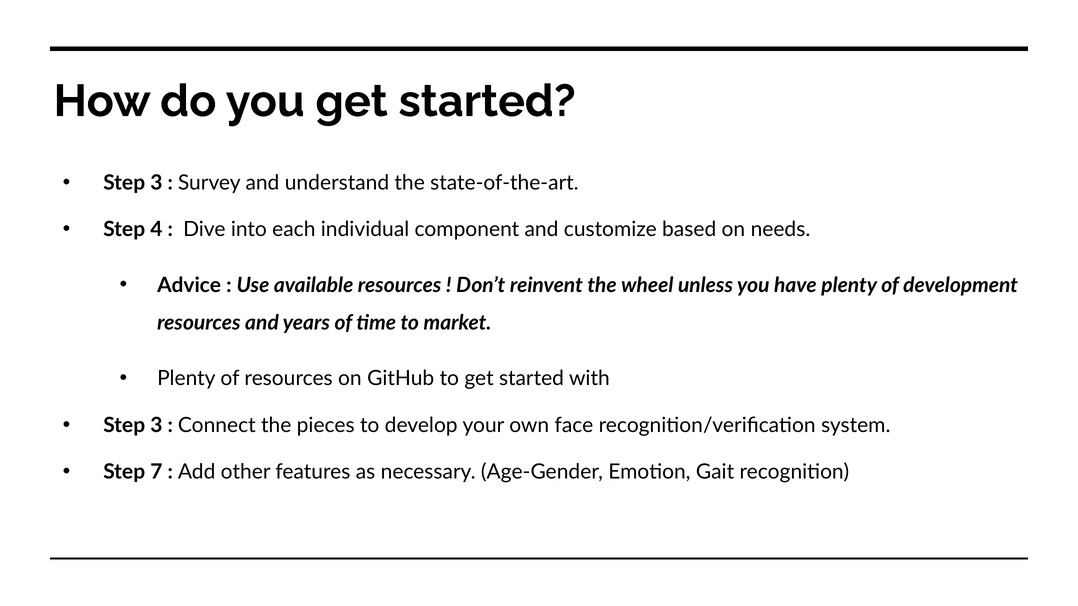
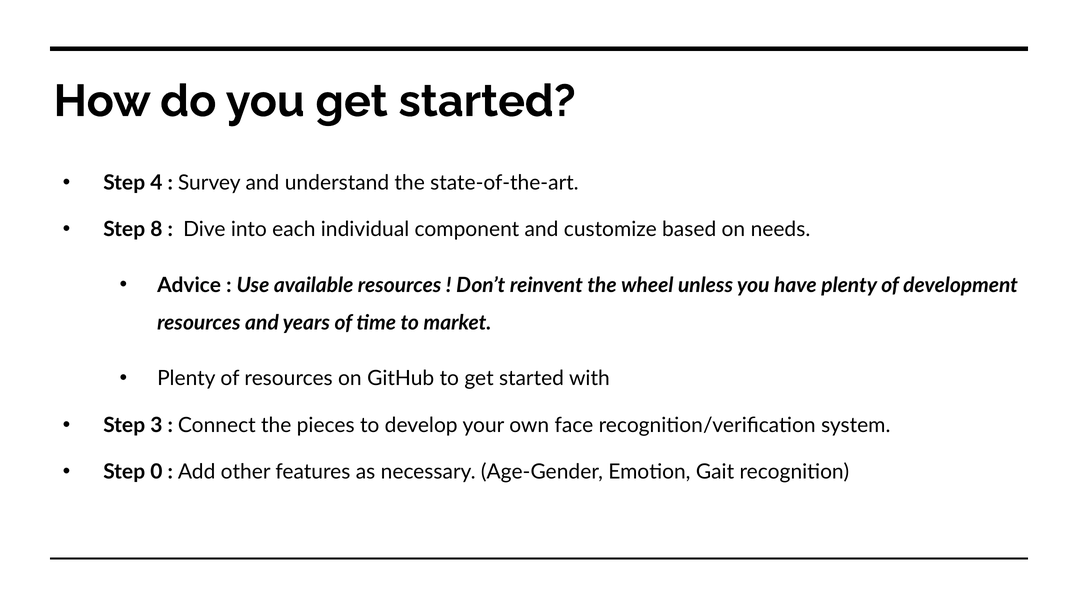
3: 3 -> 4 (156, 183)
4: 4 -> 8 (156, 230)
7: 7 -> 0 (156, 472)
